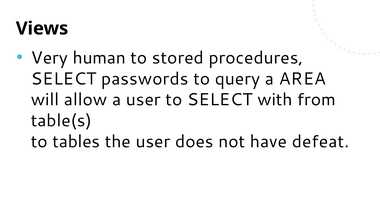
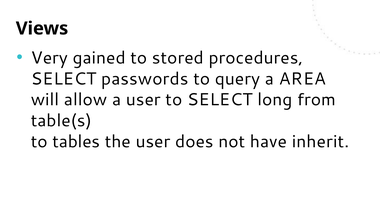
human: human -> gained (99, 58)
with: with -> long (275, 100)
defeat: defeat -> inherit (321, 141)
